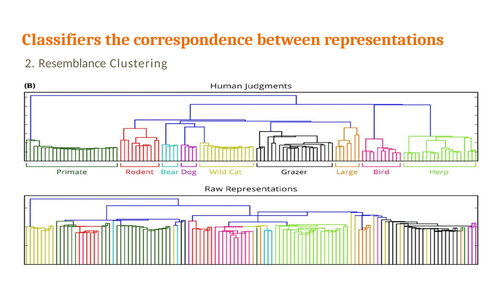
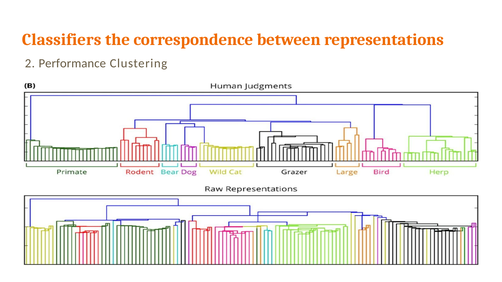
Resemblance: Resemblance -> Performance (72, 63)
